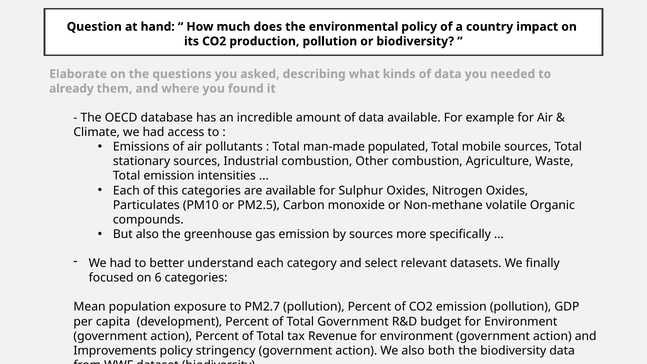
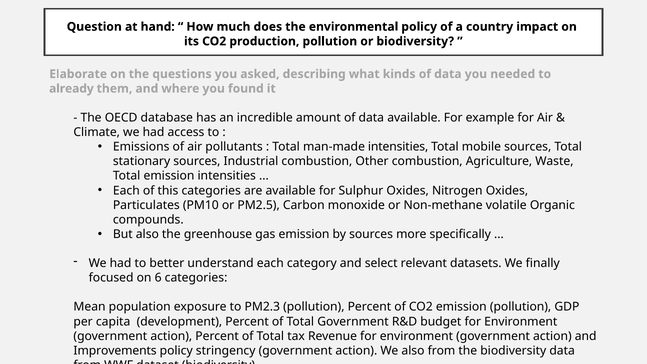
man-made populated: populated -> intensities (398, 147)
PM2.7: PM2.7 -> PM2.3 (262, 307)
also both: both -> from (442, 351)
